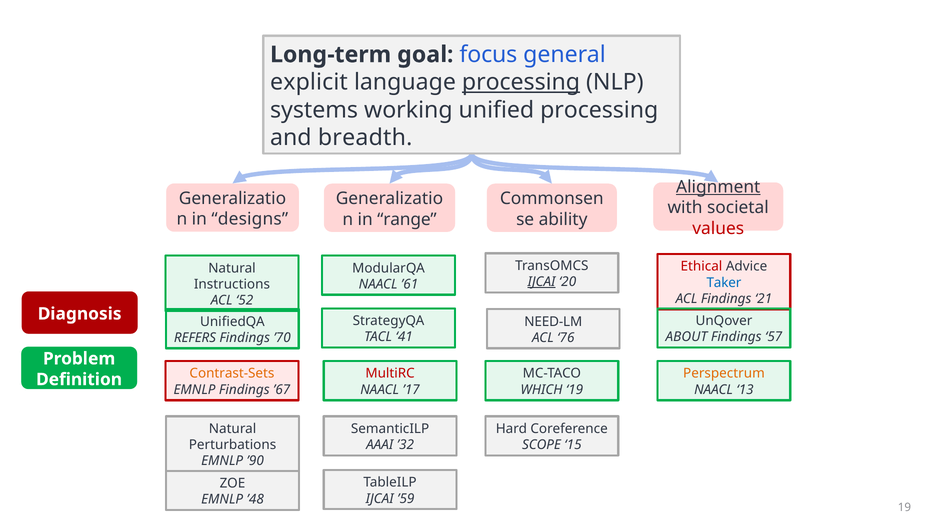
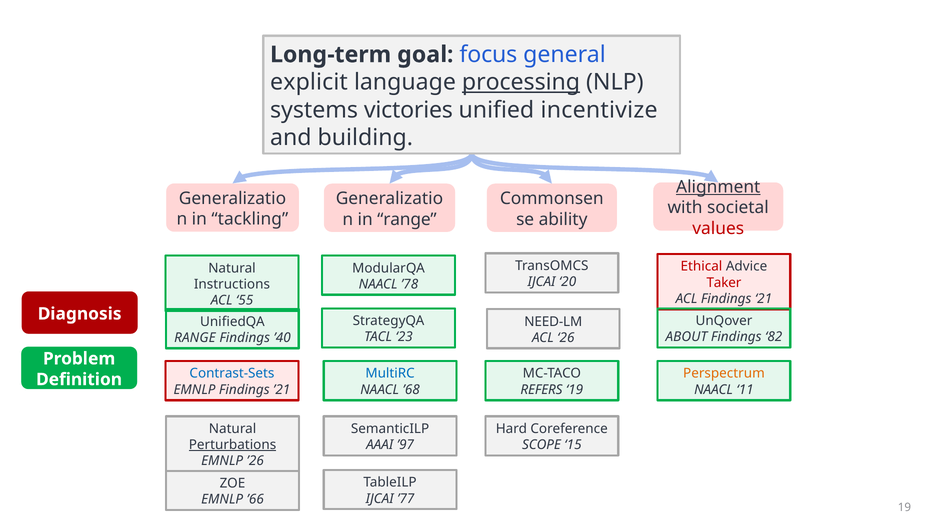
working: working -> victories (408, 110)
unified processing: processing -> incentivize (599, 110)
breadth: breadth -> building (365, 138)
designs: designs -> tackling (250, 219)
IJCAI underline: present -> none (541, 282)
Taker colour: blue -> red (724, 283)
’61: ’61 -> ’78 (410, 284)
52: 52 -> 55 (245, 301)
41: 41 -> 23 (404, 337)
57: 57 -> 82 (774, 337)
REFERS: REFERS -> RANGE (195, 338)
’70: ’70 -> ’40 (282, 338)
76: 76 -> 26 (566, 338)
Contrast-Sets colour: orange -> blue (232, 374)
MultiRC colour: red -> blue (390, 374)
’67: ’67 -> ’21 (282, 390)
’17: ’17 -> ’68 (411, 390)
WHICH: WHICH -> REFERS (542, 390)
13: 13 -> 11 (745, 390)
Perturbations underline: none -> present (233, 445)
’32: ’32 -> ’97 (405, 445)
’90: ’90 -> ’26 (255, 461)
’59: ’59 -> ’77 (406, 499)
’48: ’48 -> ’66 (255, 500)
